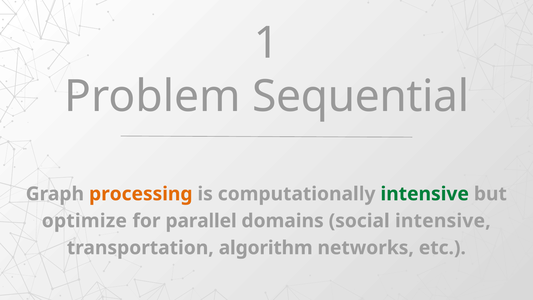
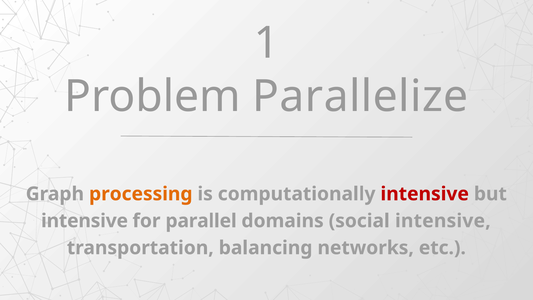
Sequential: Sequential -> Parallelize (360, 96)
intensive colour: green -> red (425, 194)
optimize: optimize -> intensive (85, 221)
algorithm: algorithm -> balancing (266, 248)
